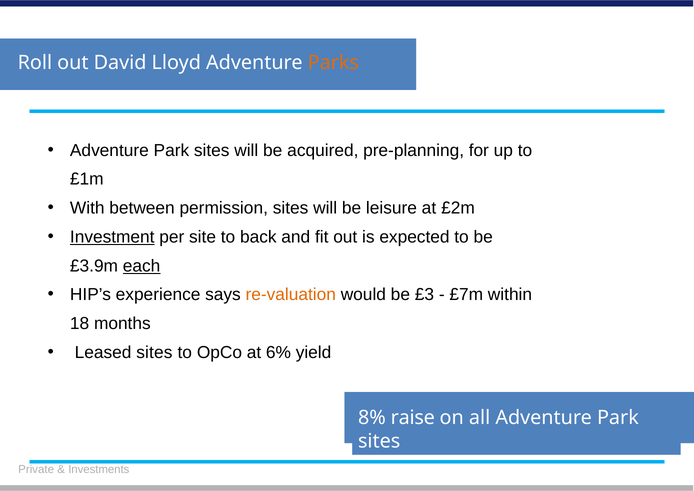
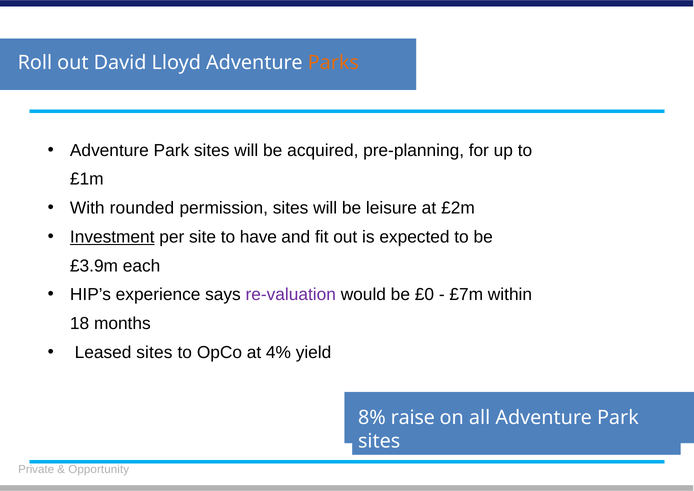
between: between -> rounded (142, 208)
back: back -> have (258, 237)
each underline: present -> none (142, 266)
re-valuation colour: orange -> purple (291, 295)
£3: £3 -> £0 (424, 295)
6%: 6% -> 4% (278, 352)
Investments: Investments -> Opportunity (99, 469)
